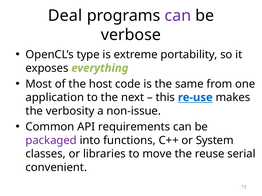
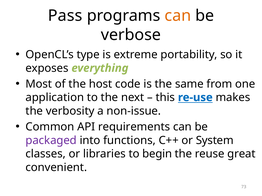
Deal: Deal -> Pass (65, 16)
can colour: purple -> orange (178, 16)
move: move -> begin (157, 154)
serial: serial -> great (241, 154)
